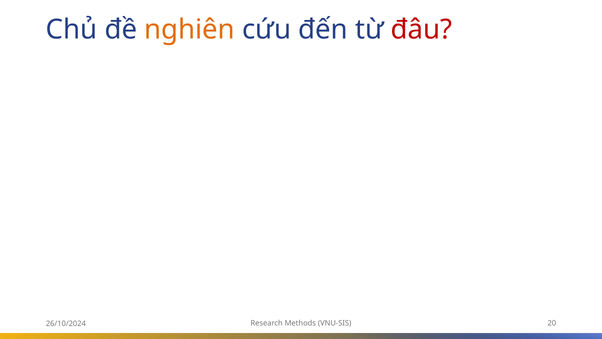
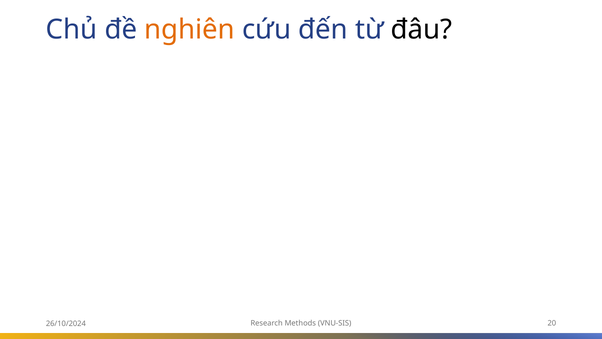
đâu colour: red -> black (422, 29)
